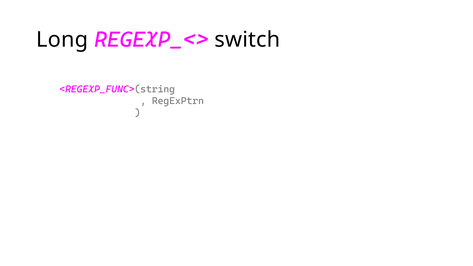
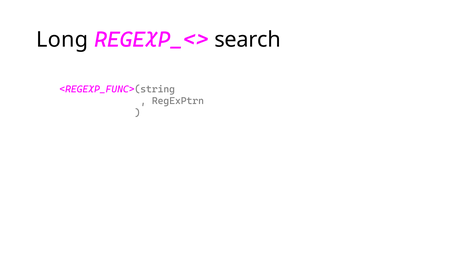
switch: switch -> search (248, 40)
